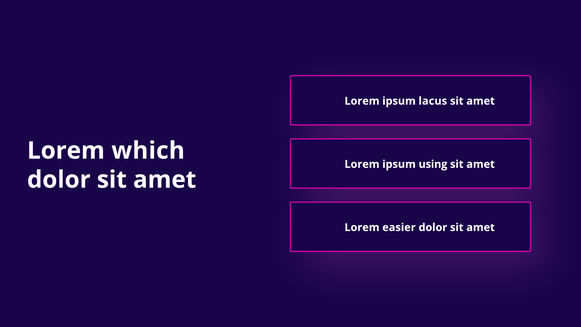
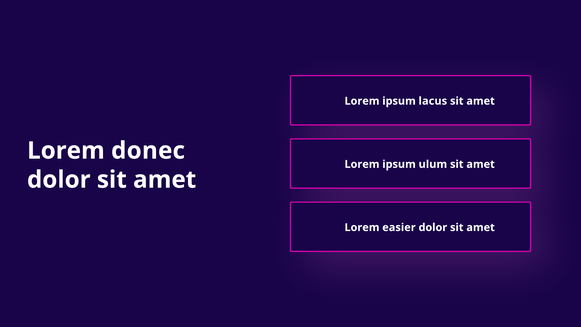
which: which -> donec (148, 151)
using: using -> ulum (433, 164)
